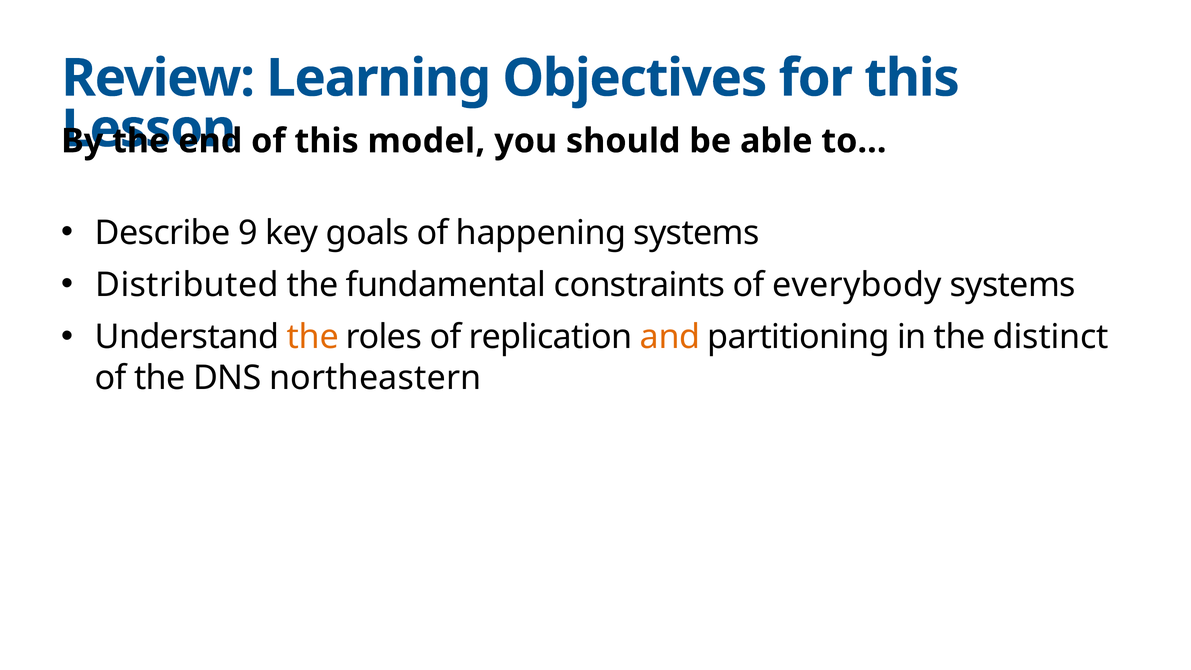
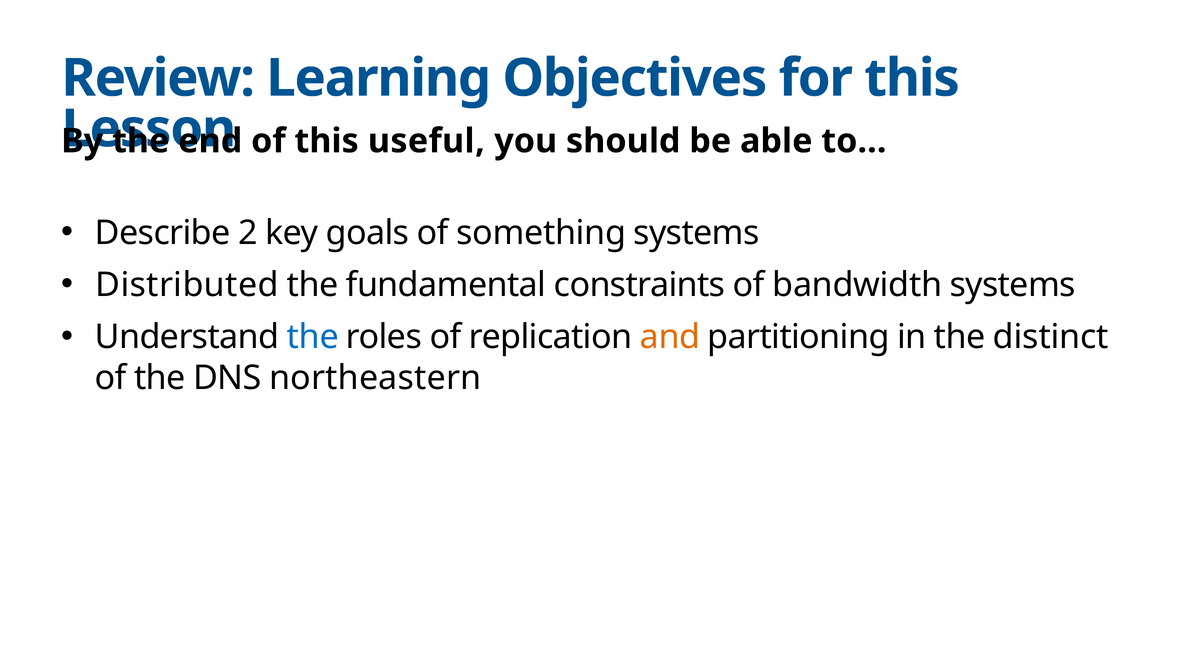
model: model -> useful (426, 141)
9: 9 -> 2 (248, 233)
happening: happening -> something (541, 233)
everybody: everybody -> bandwidth (857, 285)
the colour: orange -> blue (313, 337)
